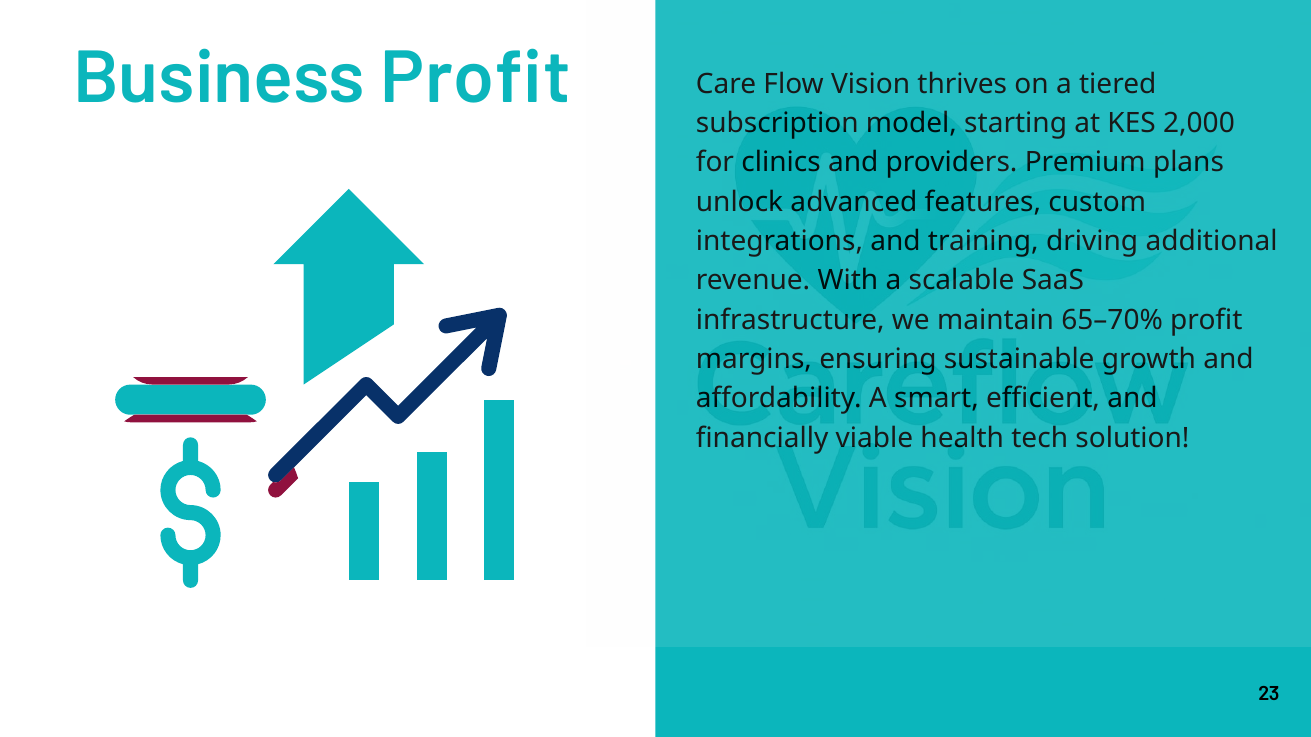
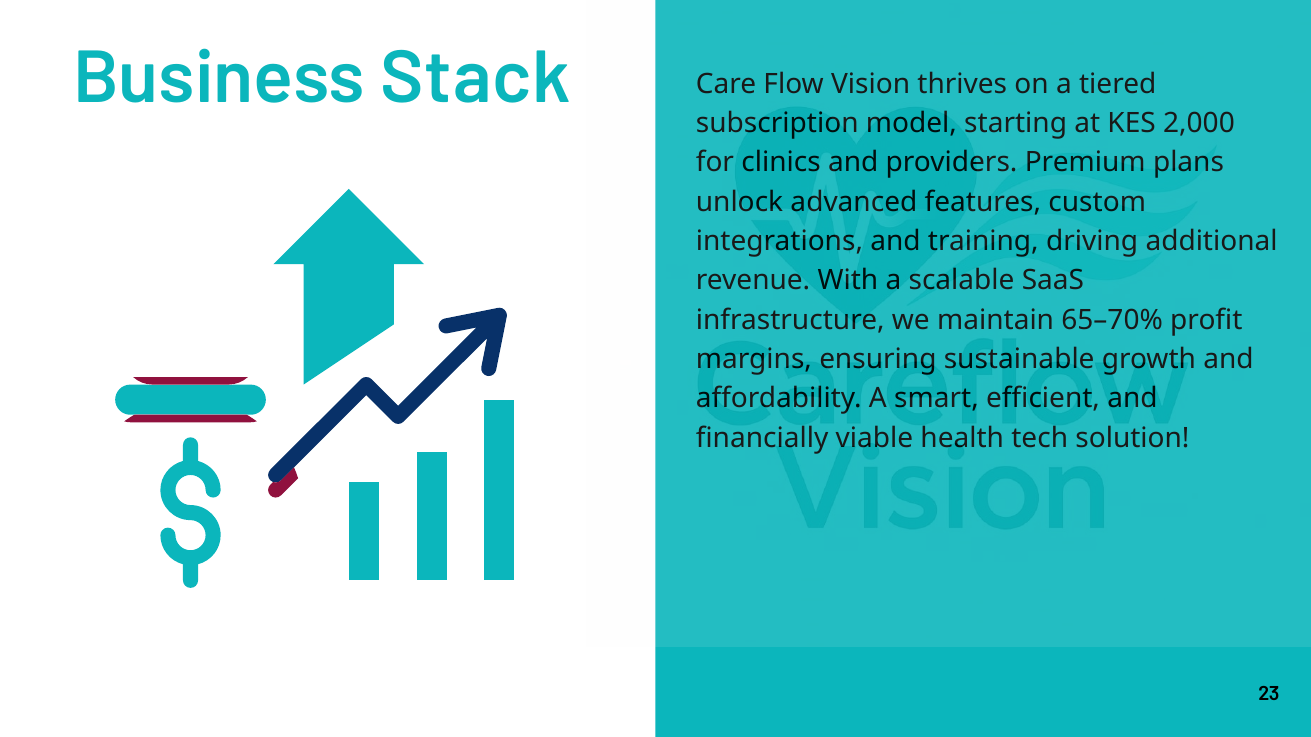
Business Profit: Profit -> Stack (476, 78)
